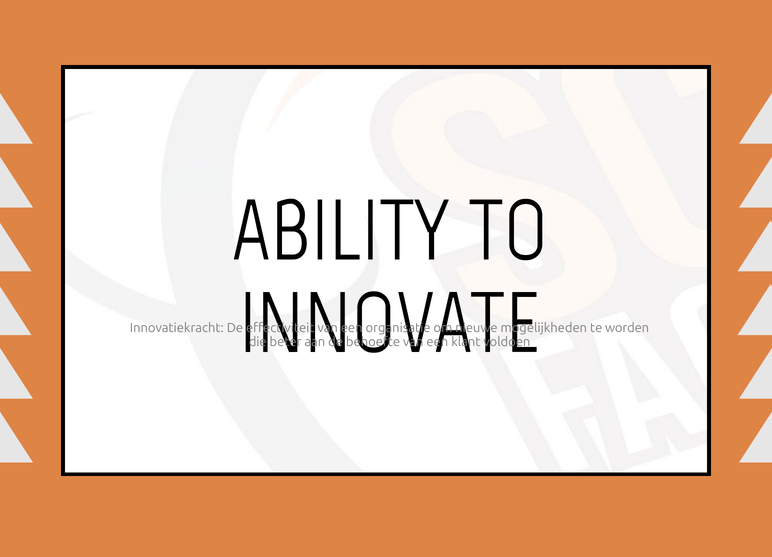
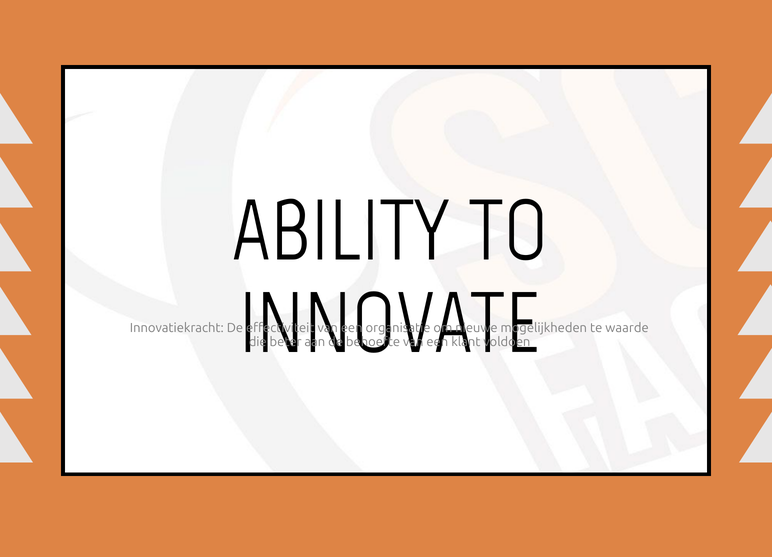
worden: worden -> waarde (627, 328)
